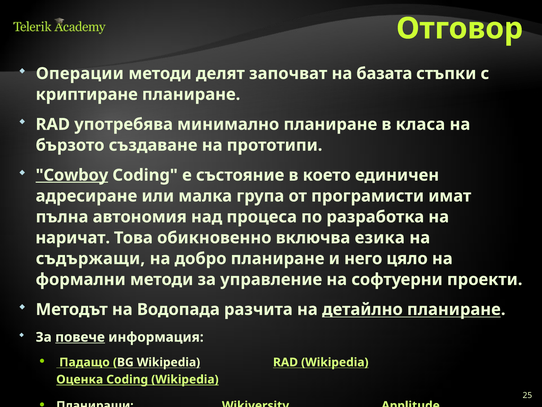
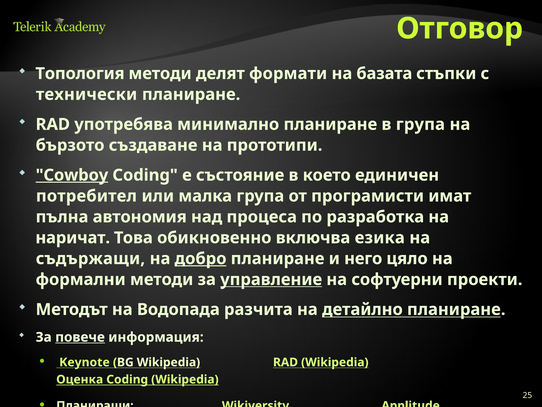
Операции: Операции -> Топология (80, 73)
започват: започват -> формати (288, 73)
криптиране: криптиране -> технически (87, 94)
в класа: класа -> група (420, 124)
адресиране: адресиране -> потребител (86, 196)
добро underline: none -> present (201, 258)
управление underline: none -> present (271, 279)
Падащо: Падащо -> Keynote (85, 362)
